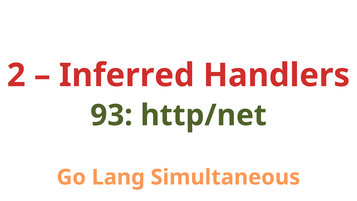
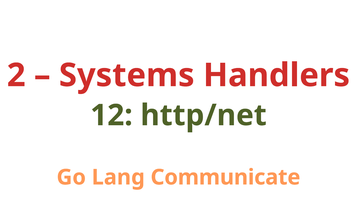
Inferred: Inferred -> Systems (127, 75)
93: 93 -> 12 (111, 115)
Simultaneous: Simultaneous -> Communicate (225, 177)
